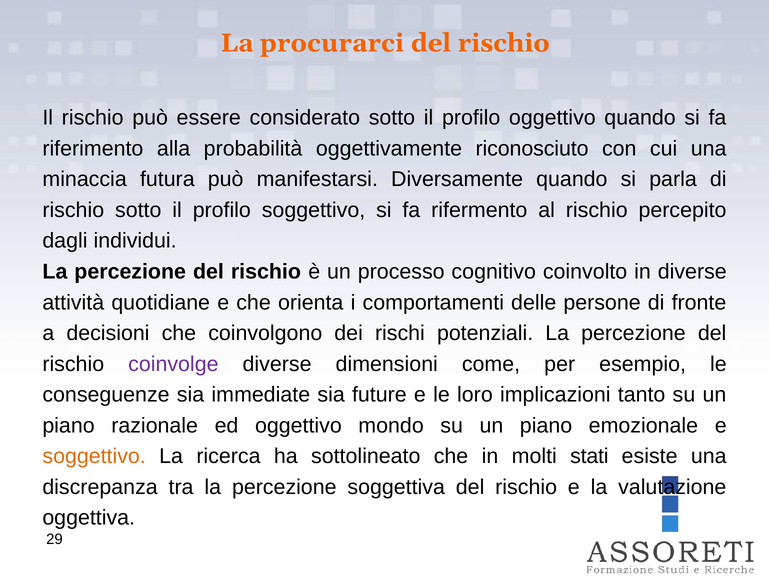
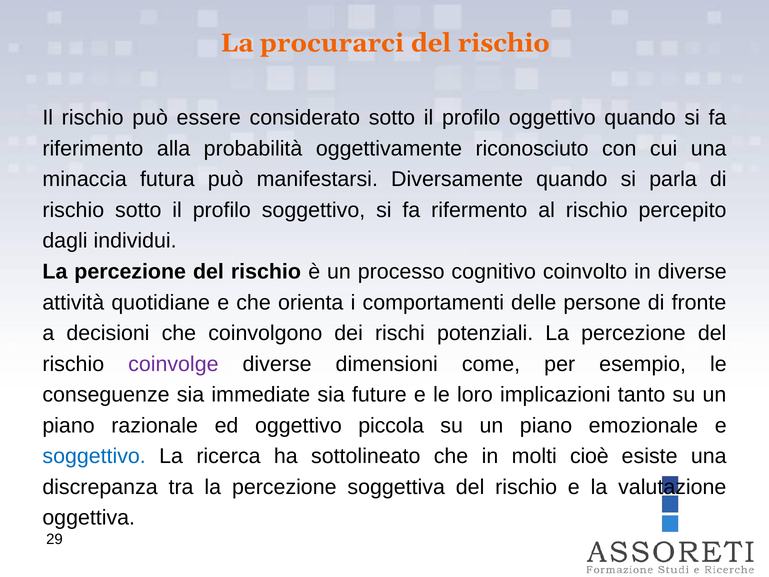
mondo: mondo -> piccola (391, 425)
soggettivo colour: orange -> blue (94, 456)
stati: stati -> cioè (589, 456)
